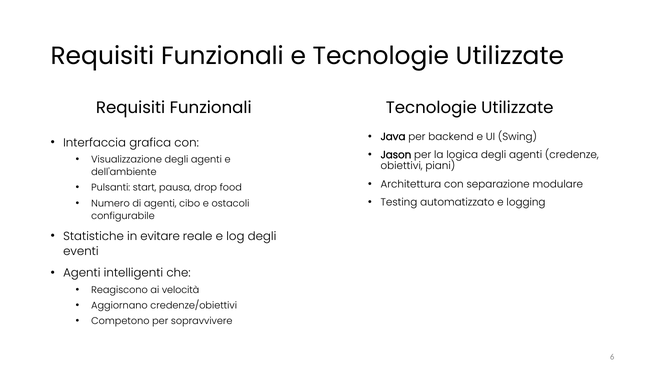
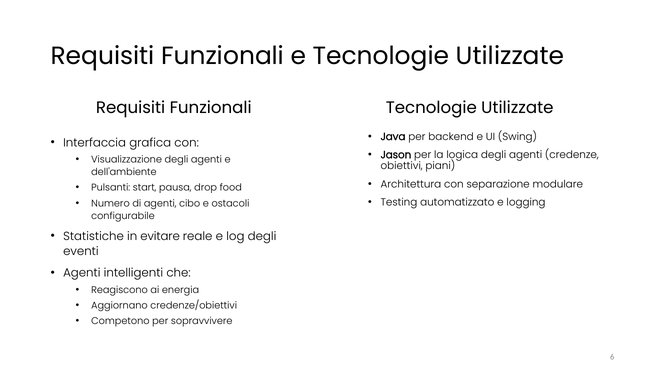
velocità: velocità -> energia (180, 290)
